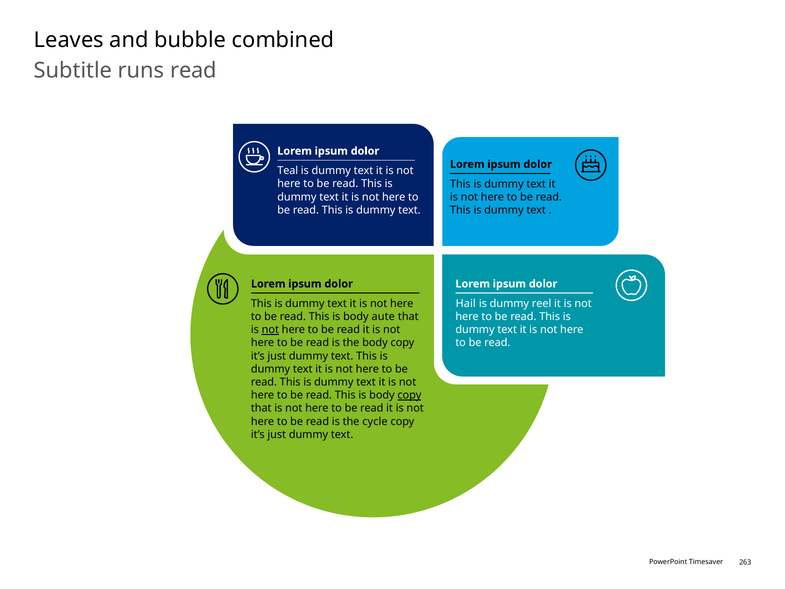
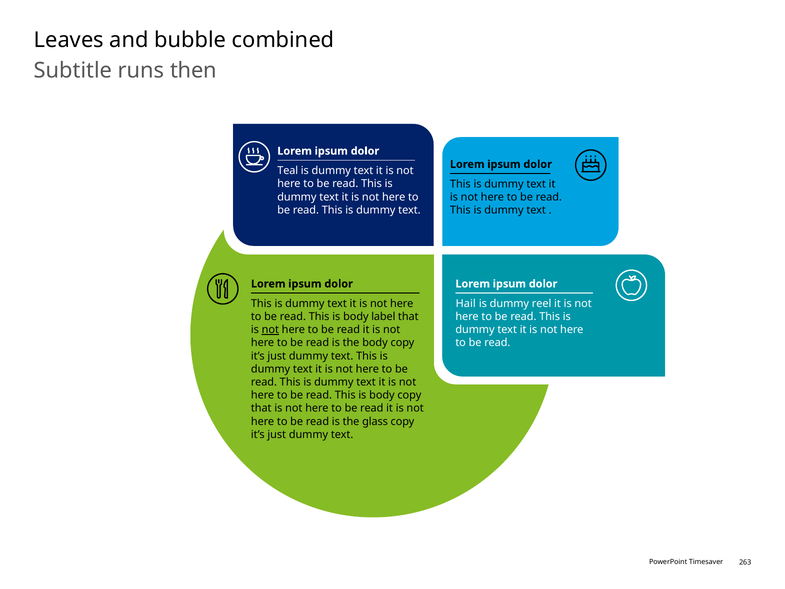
runs read: read -> then (193, 71)
aute: aute -> label (383, 316)
copy underline: present -> none (409, 395)
cycle: cycle -> glass (375, 421)
